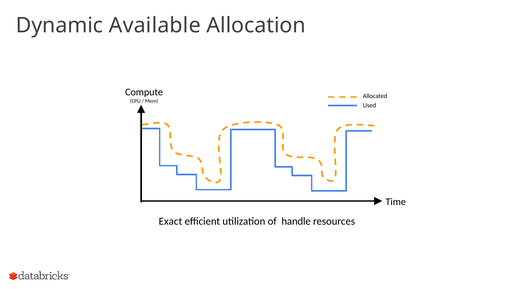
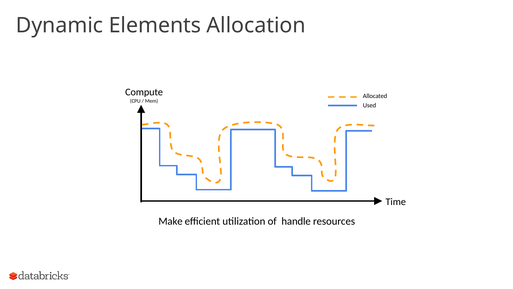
Available: Available -> Elements (155, 26)
Exact: Exact -> Make (171, 221)
